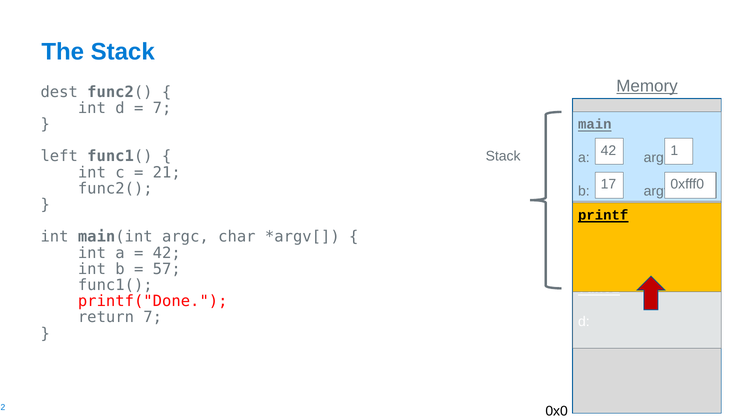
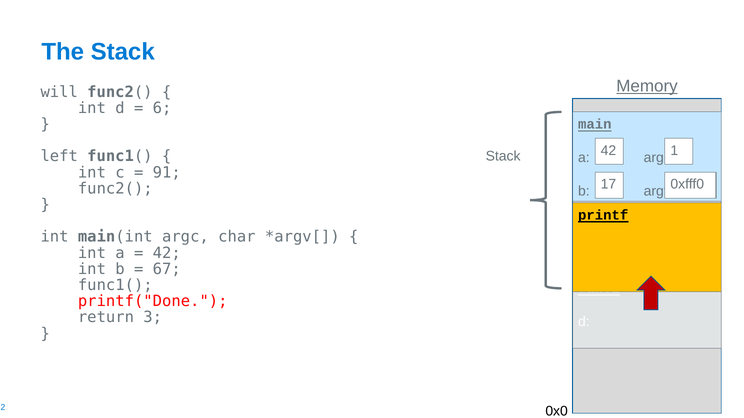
dest: dest -> will (59, 92)
7: 7 -> 6 (162, 108)
21: 21 -> 91 (167, 173)
57: 57 -> 67 (167, 269)
return 7: 7 -> 3 (153, 318)
